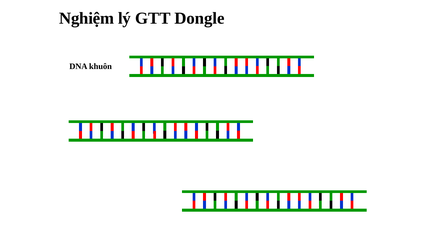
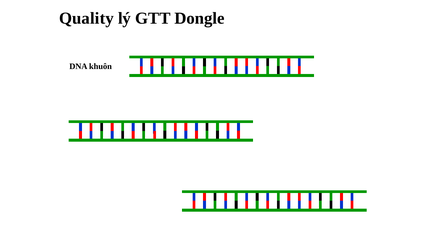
Nghiệm: Nghiệm -> Quality (86, 18)
